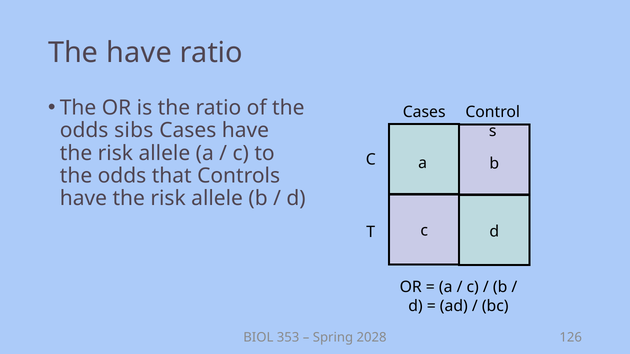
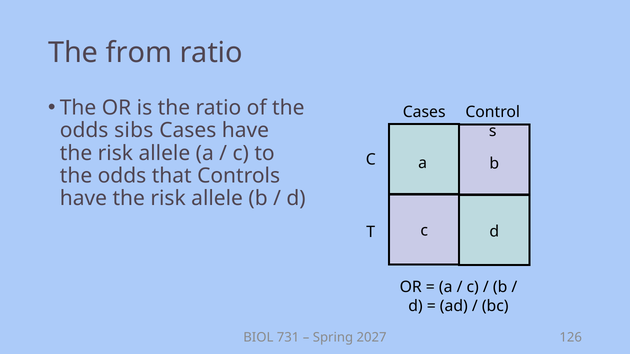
The have: have -> from (139, 53)
353: 353 -> 731 (288, 338)
2028: 2028 -> 2027 (372, 338)
